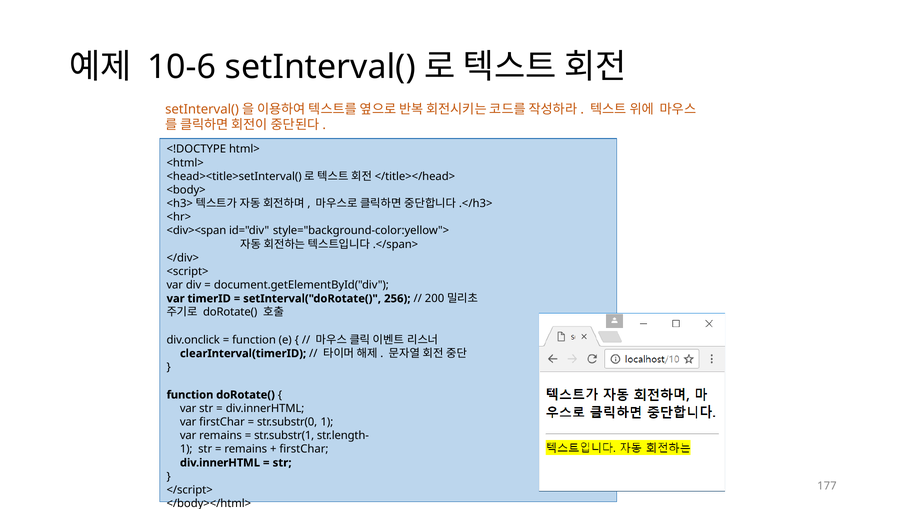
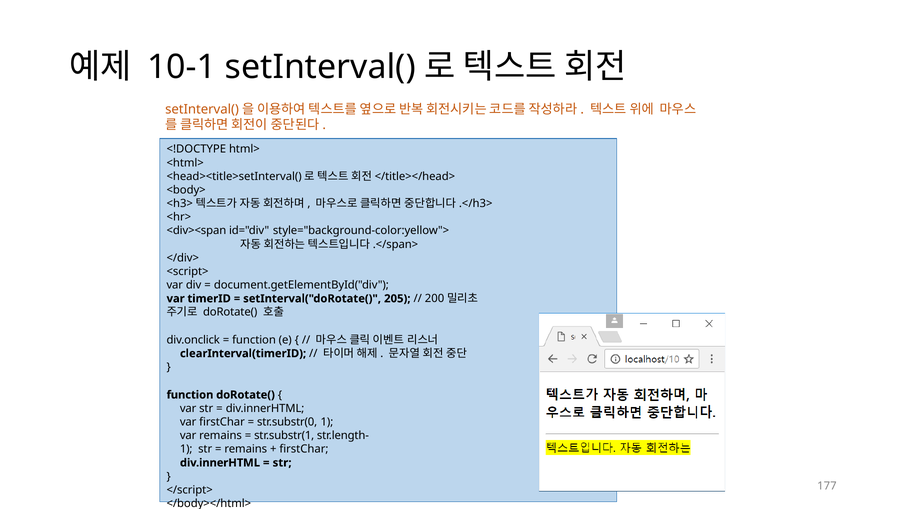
10-6: 10-6 -> 10-1 (182, 67)
256: 256 -> 205 (397, 299)
